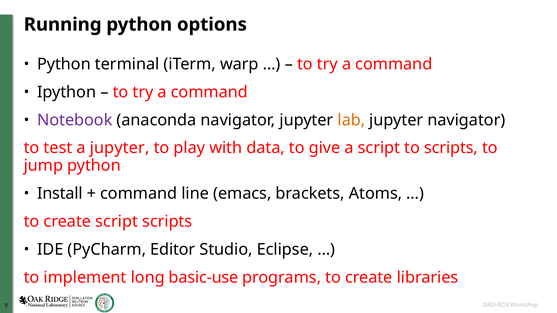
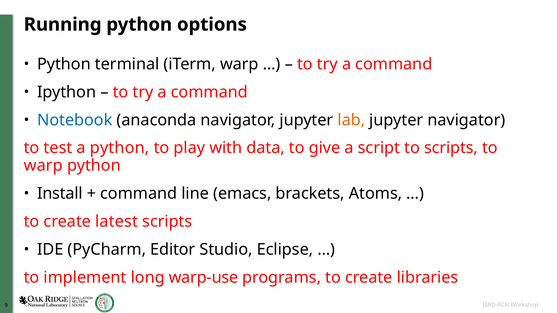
Notebook colour: purple -> blue (75, 120)
a jupyter: jupyter -> python (120, 148)
jump: jump -> warp (43, 166)
create script: script -> latest (117, 222)
basic-use: basic-use -> warp-use (204, 278)
